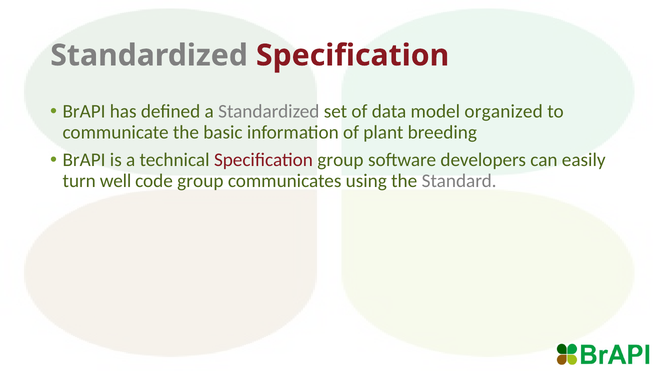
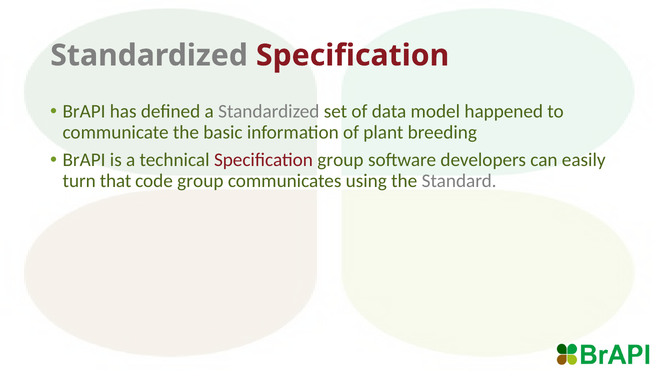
organized: organized -> happened (504, 111)
well: well -> that (116, 181)
